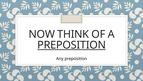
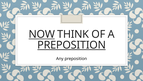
NOW underline: none -> present (42, 34)
